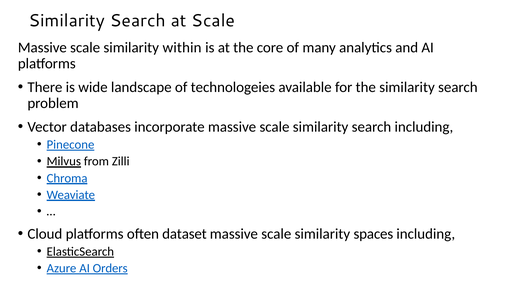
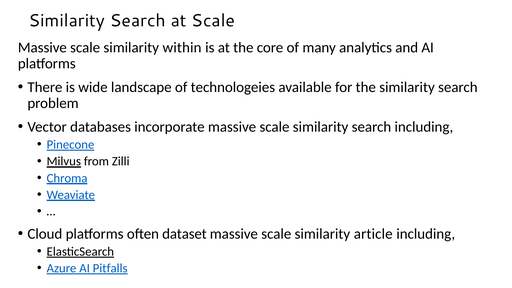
spaces: spaces -> article (373, 234)
Orders: Orders -> Pitfalls (110, 268)
